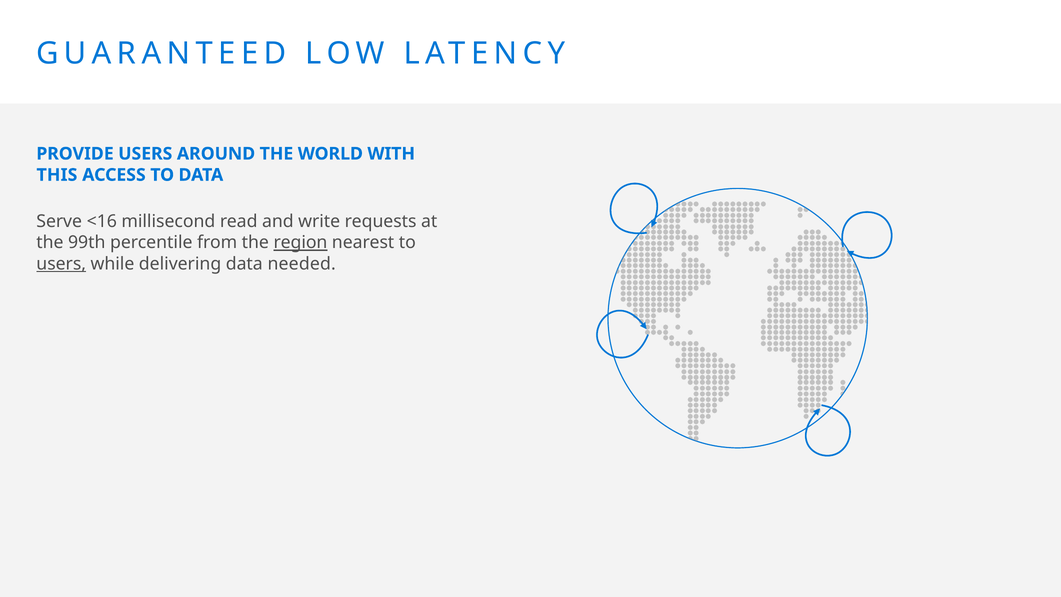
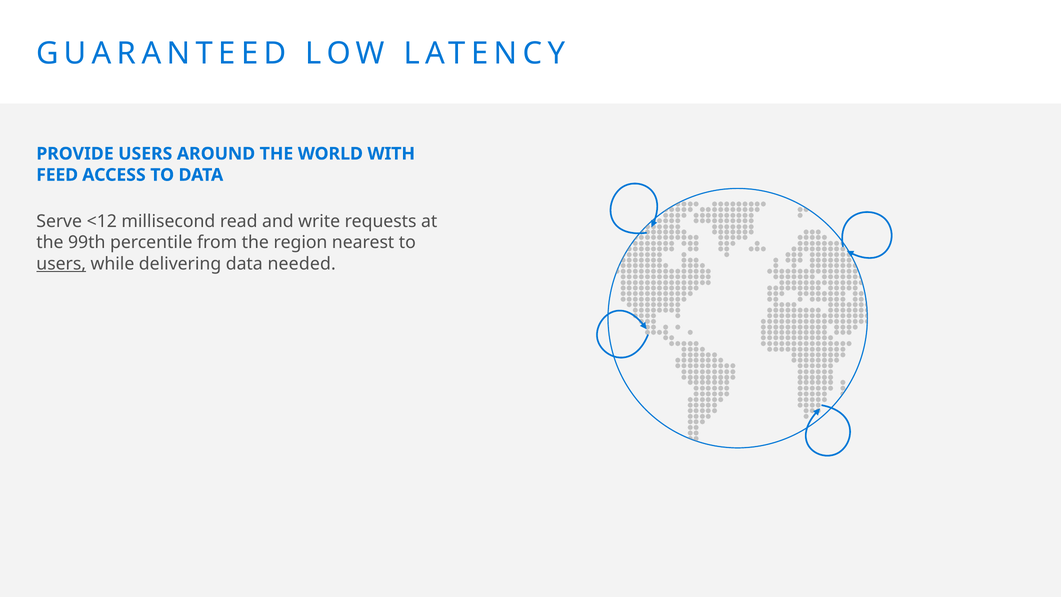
THIS: THIS -> FEED (57, 175)
<16: <16 -> <12 (102, 221)
region underline: present -> none (300, 243)
